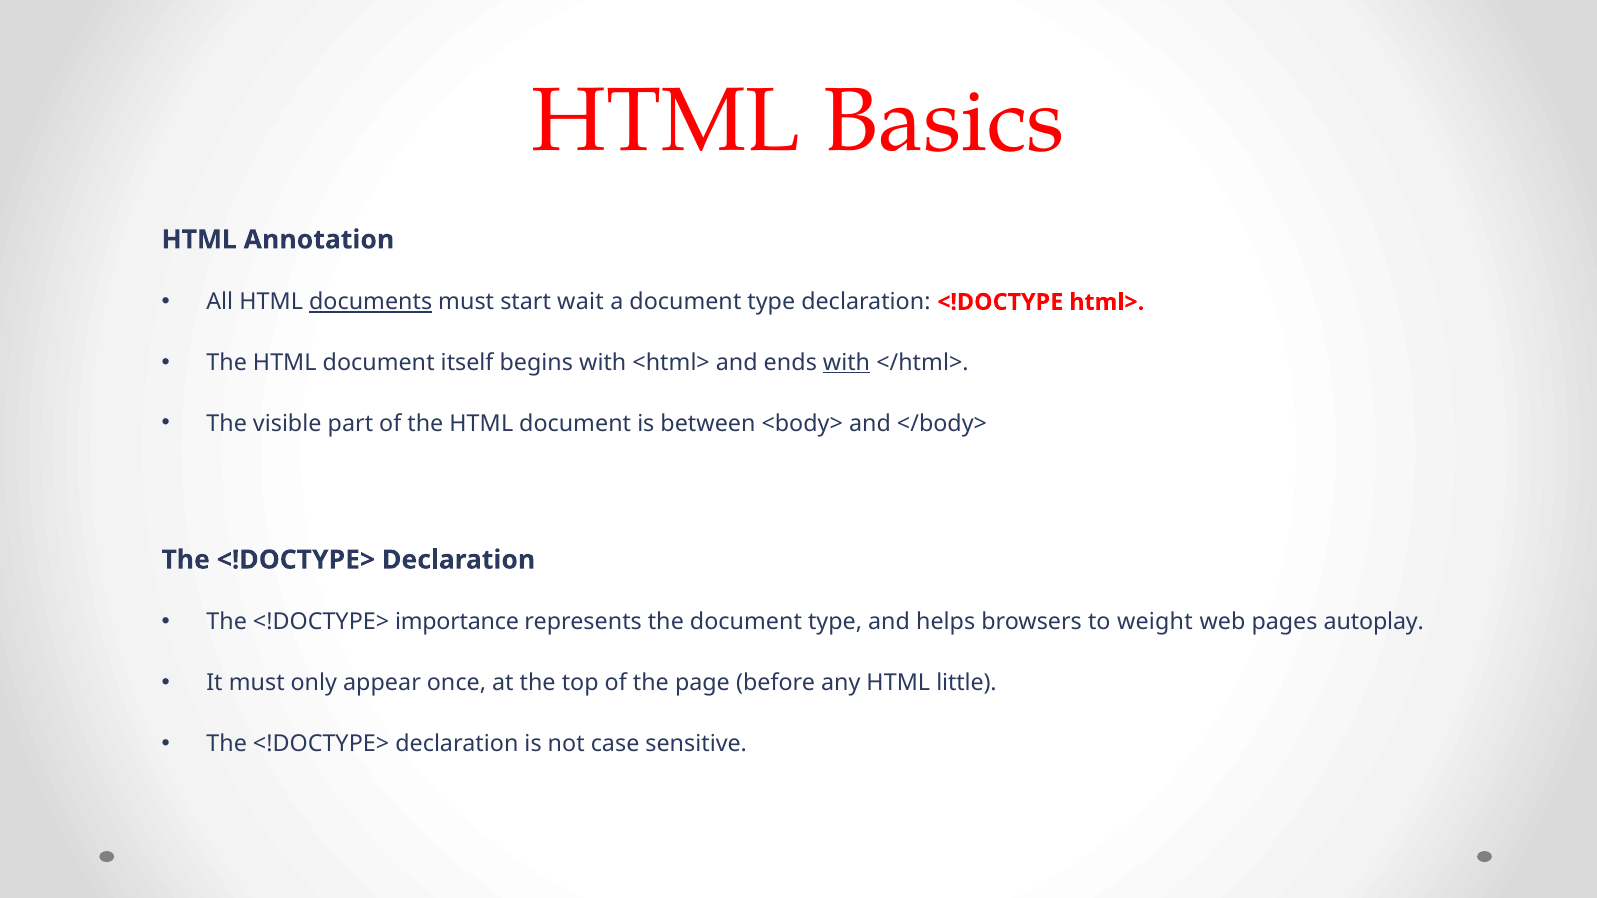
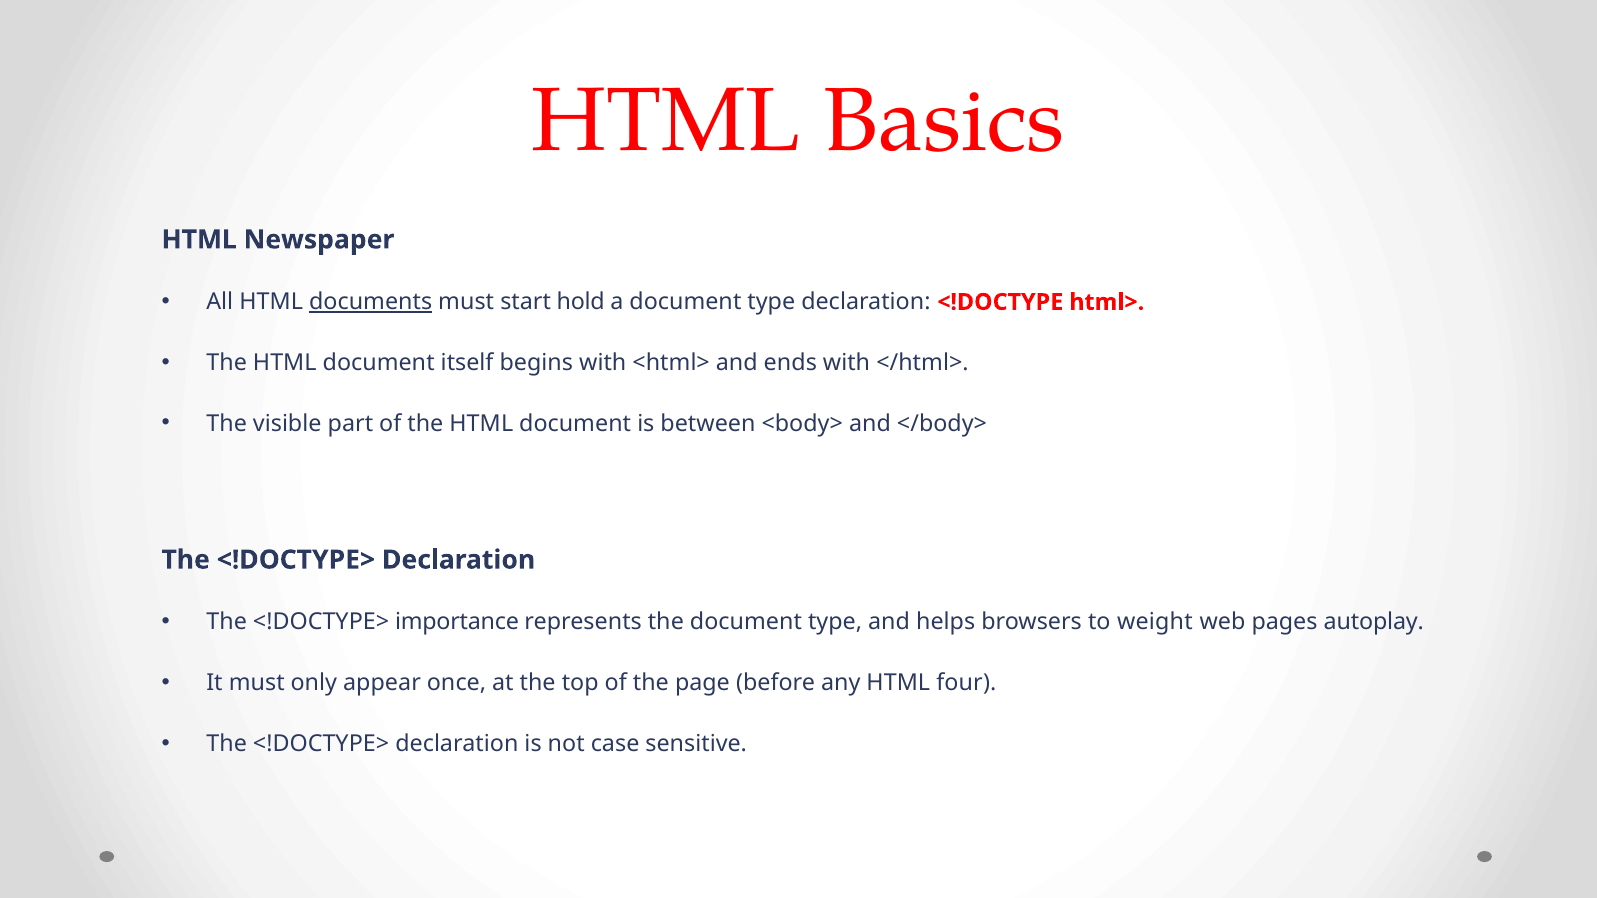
Annotation: Annotation -> Newspaper (319, 240)
wait: wait -> hold (581, 302)
with underline: present -> none (847, 363)
little: little -> four (966, 683)
